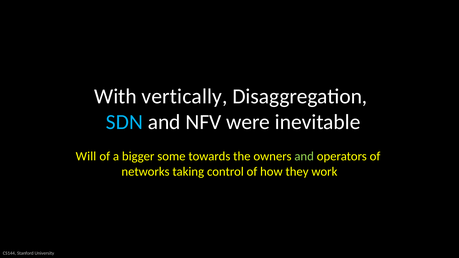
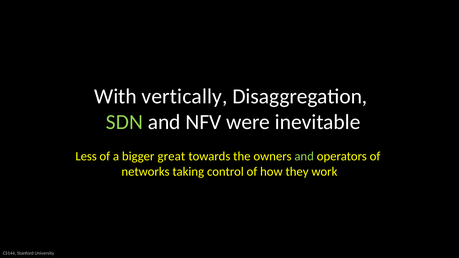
SDN colour: light blue -> light green (124, 122)
Will: Will -> Less (86, 156)
some: some -> great (171, 156)
